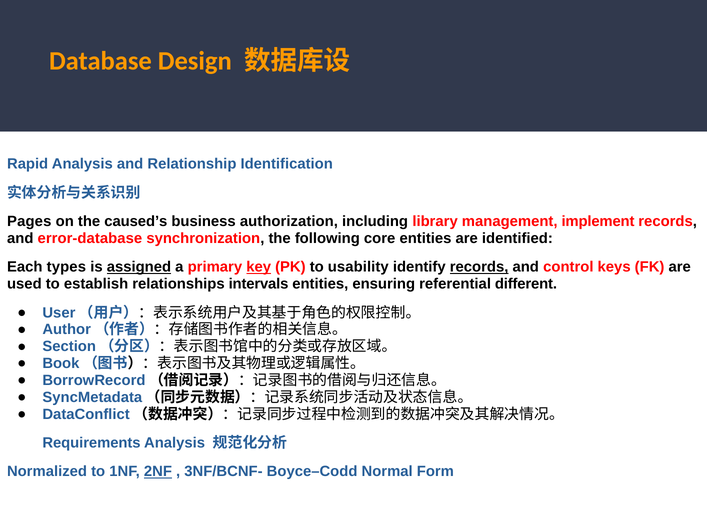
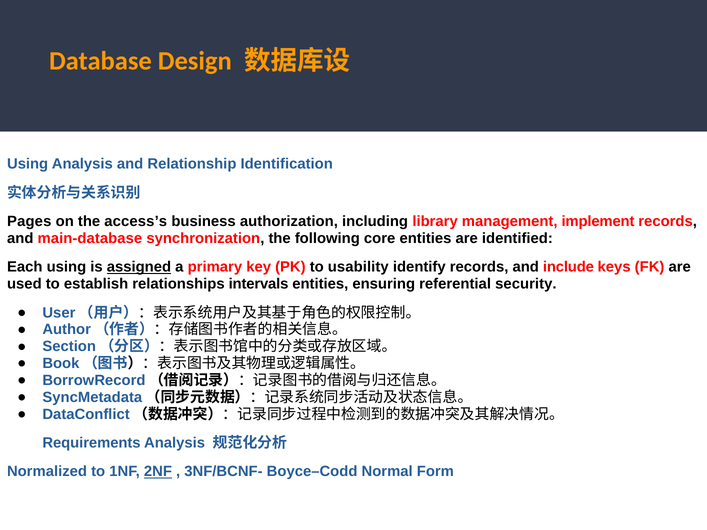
Rapid: Rapid -> Using (28, 164)
caused’s: caused’s -> access’s (136, 222)
error-database: error-database -> main-database (90, 238)
Each types: types -> using (66, 267)
key underline: present -> none (259, 267)
records underline: present -> none (479, 267)
control: control -> include (568, 267)
different: different -> security (526, 284)
